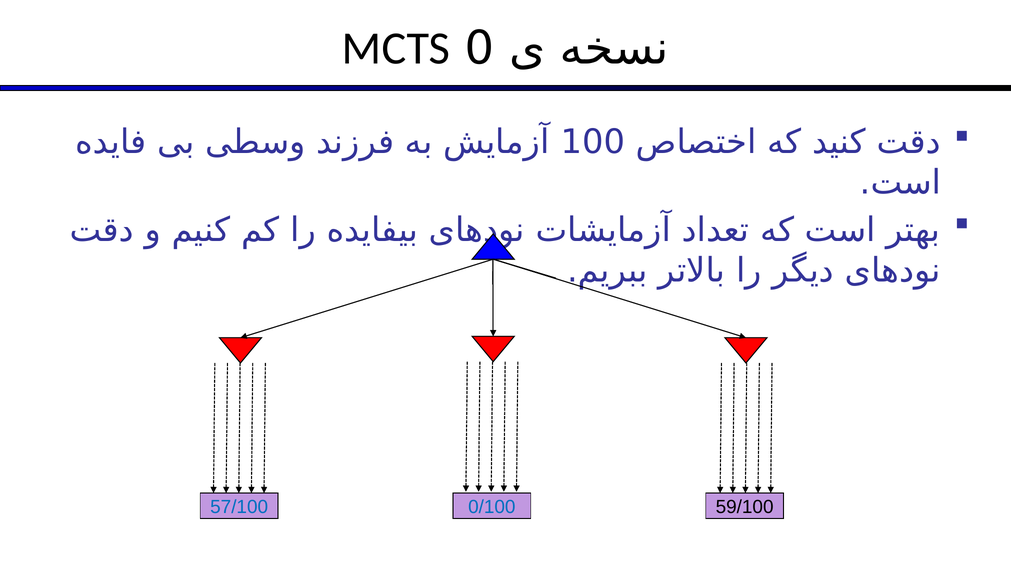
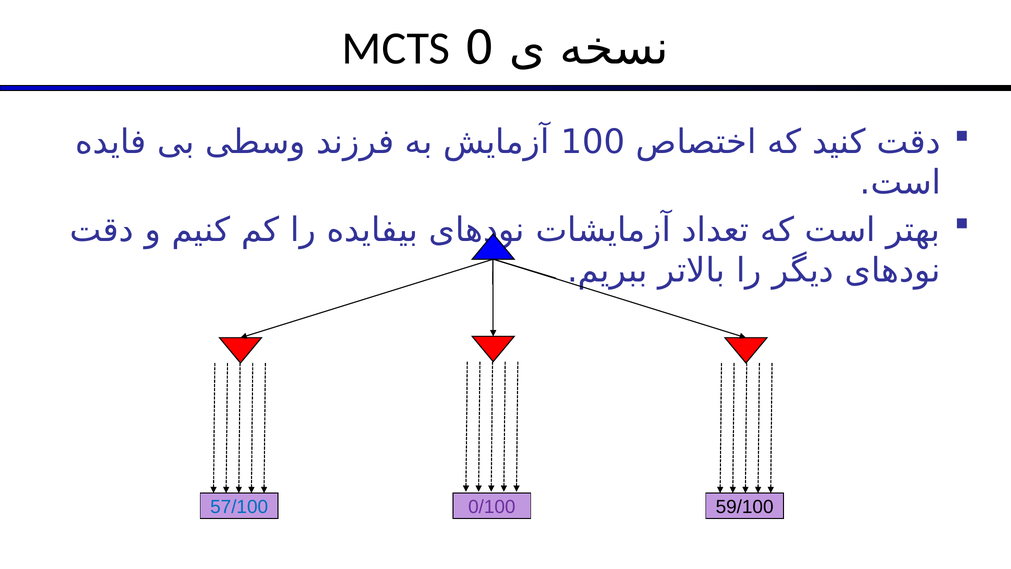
0/100 colour: blue -> purple (492, 507)
